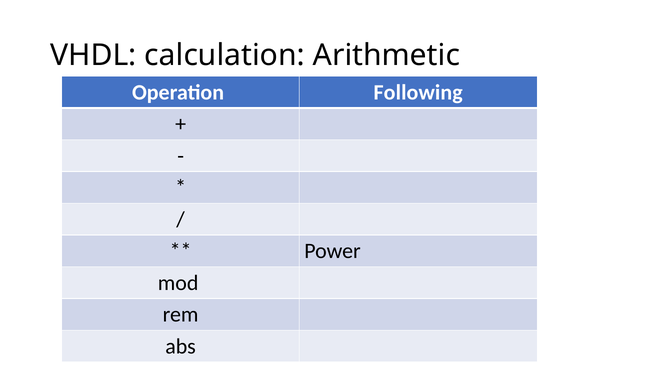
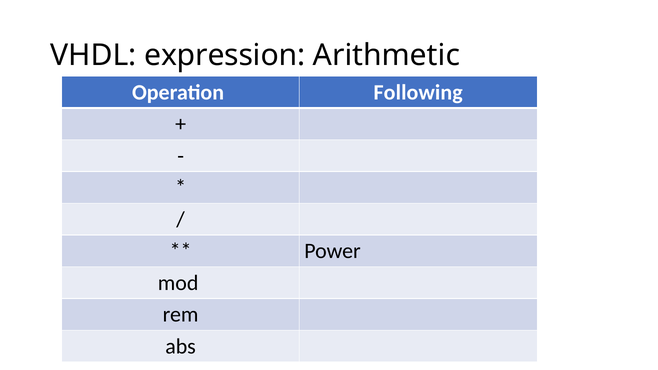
calculation: calculation -> expression (225, 55)
